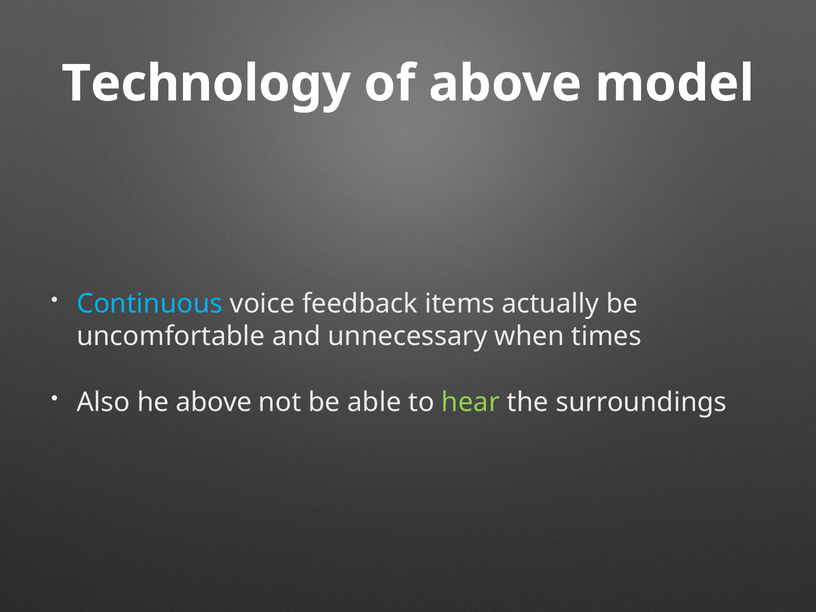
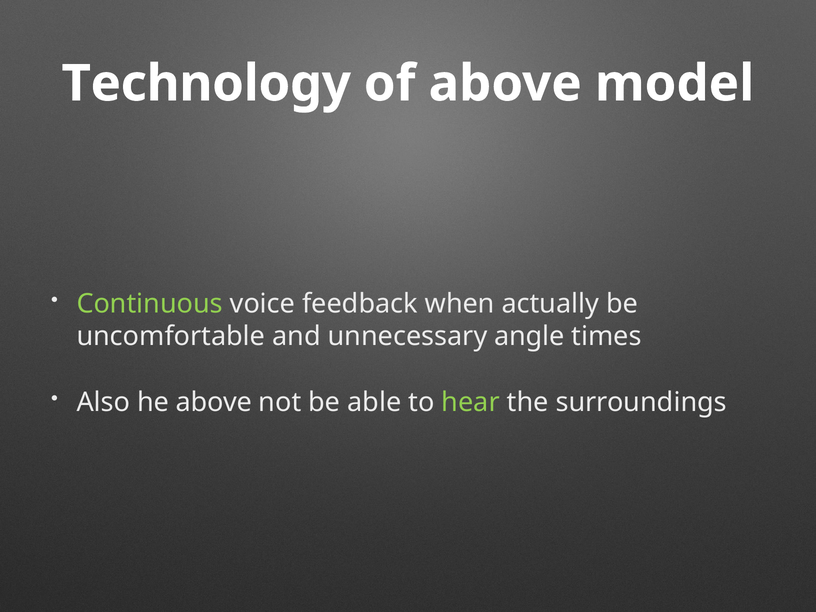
Continuous colour: light blue -> light green (150, 304)
items: items -> when (460, 304)
when: when -> angle (529, 336)
